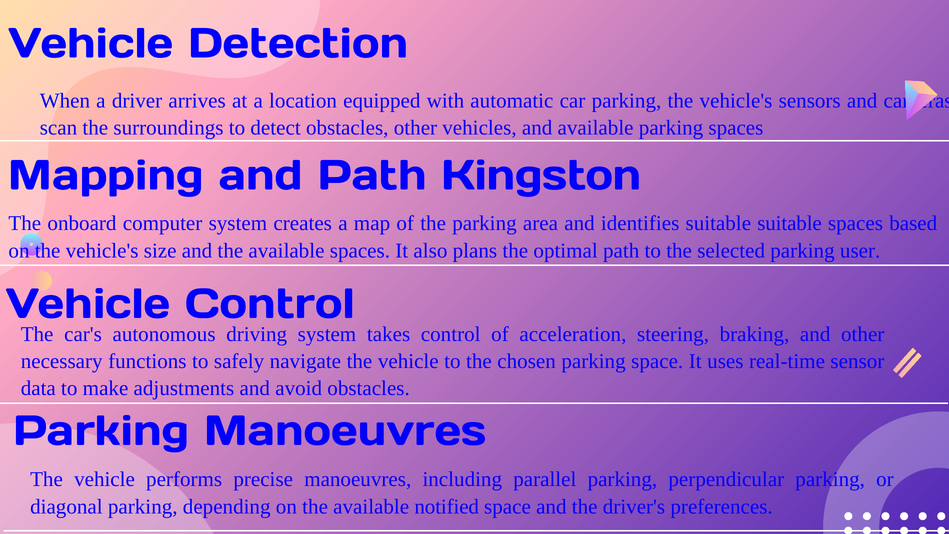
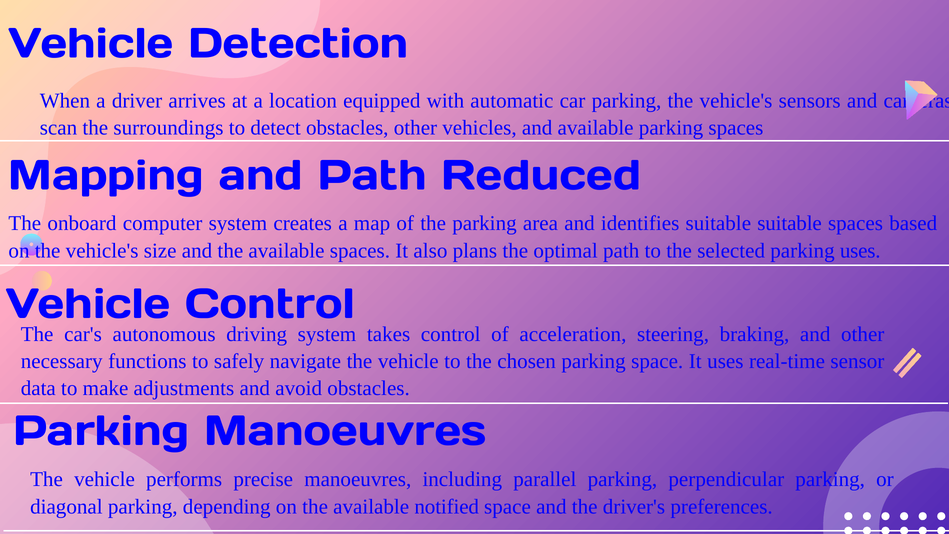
Kingston: Kingston -> Reduced (541, 176)
parking user: user -> uses (860, 251)
